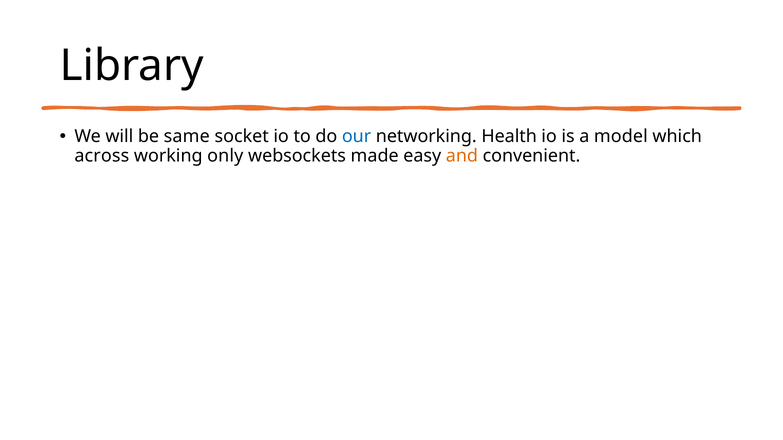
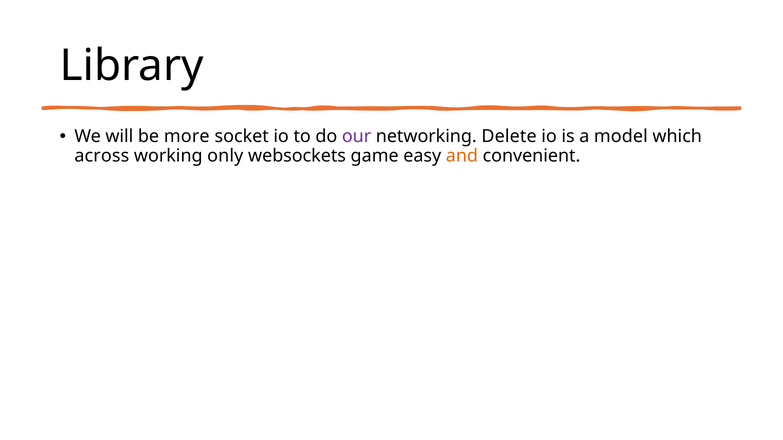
same: same -> more (187, 136)
our colour: blue -> purple (357, 136)
Health: Health -> Delete (509, 136)
made: made -> game (375, 156)
